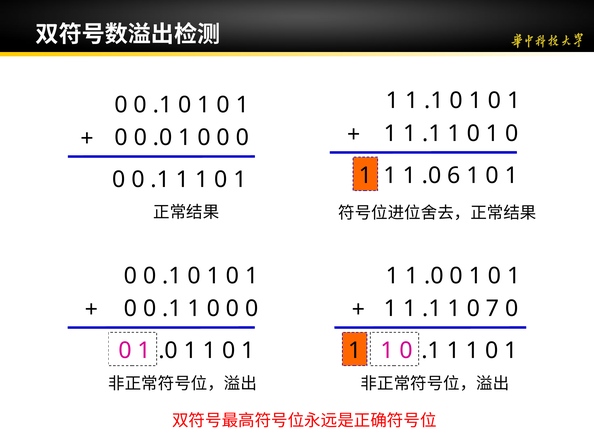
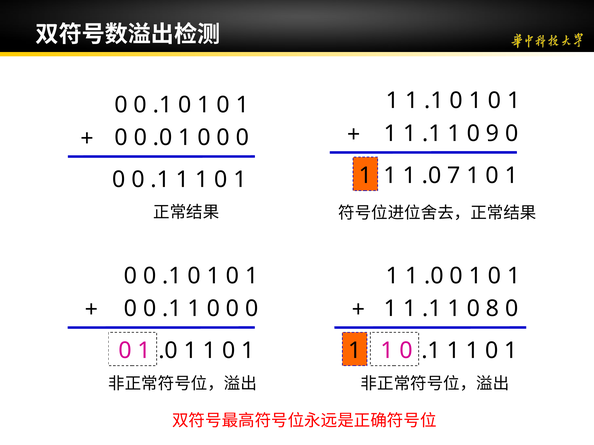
.1 1 0 1: 1 -> 9 (492, 134)
6: 6 -> 7 (454, 176)
7: 7 -> 8 (492, 309)
